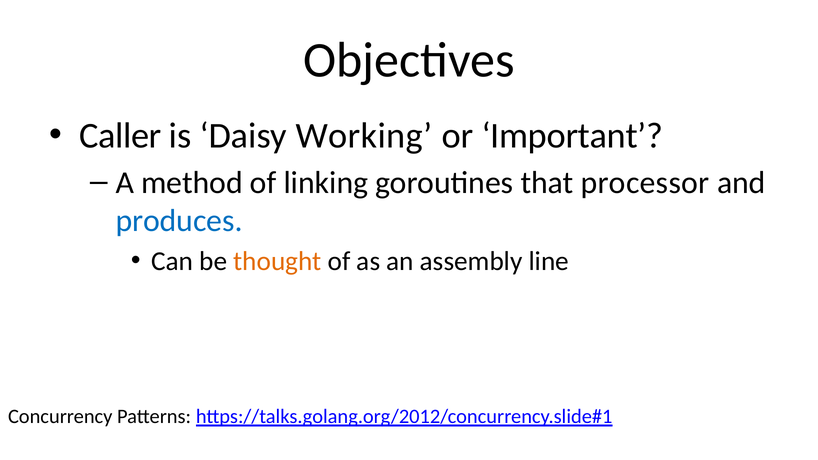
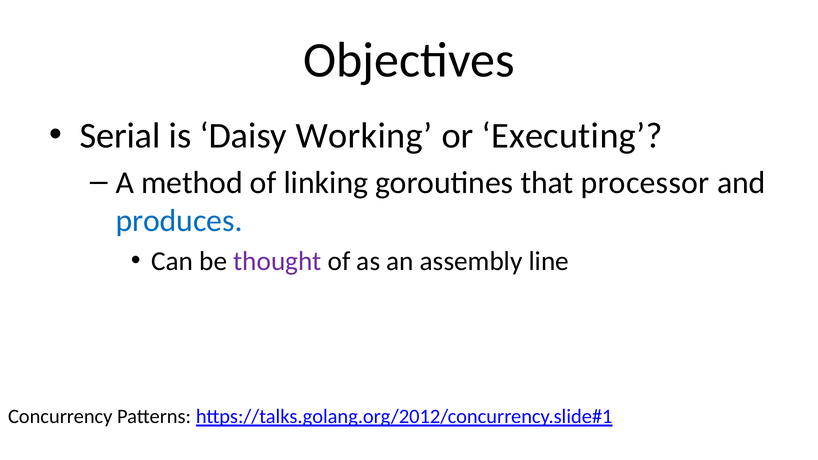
Caller: Caller -> Serial (120, 136)
Important: Important -> Executing (572, 136)
thought colour: orange -> purple (277, 261)
